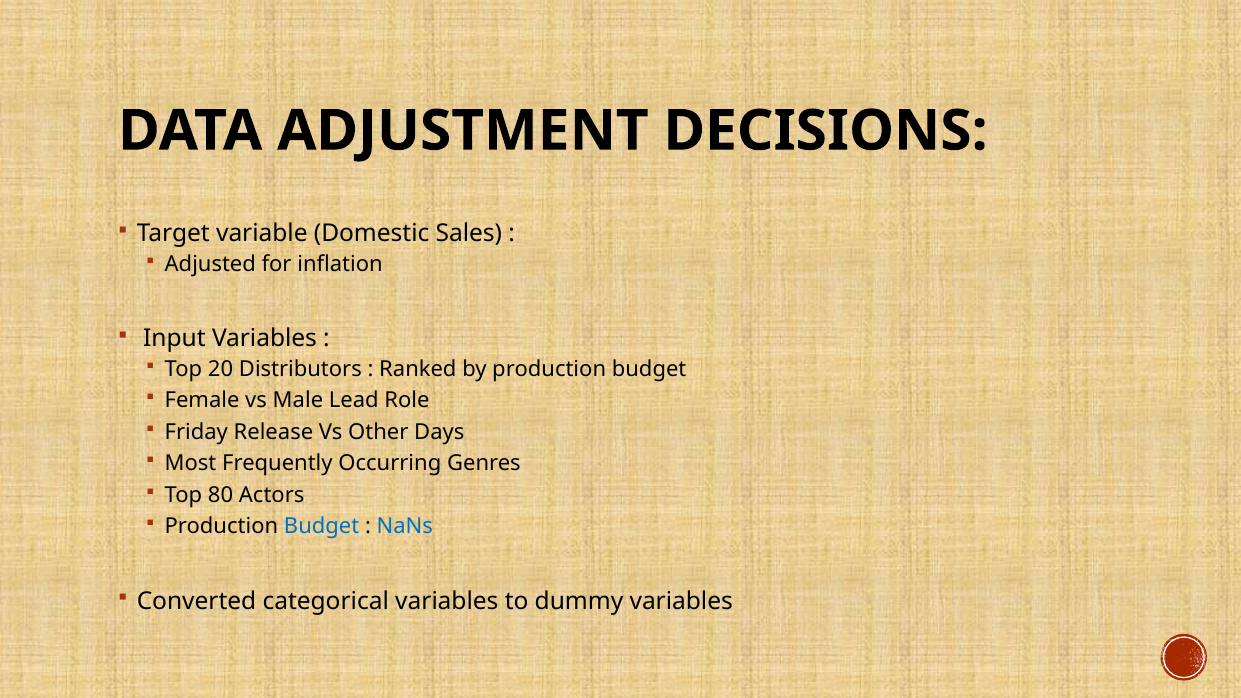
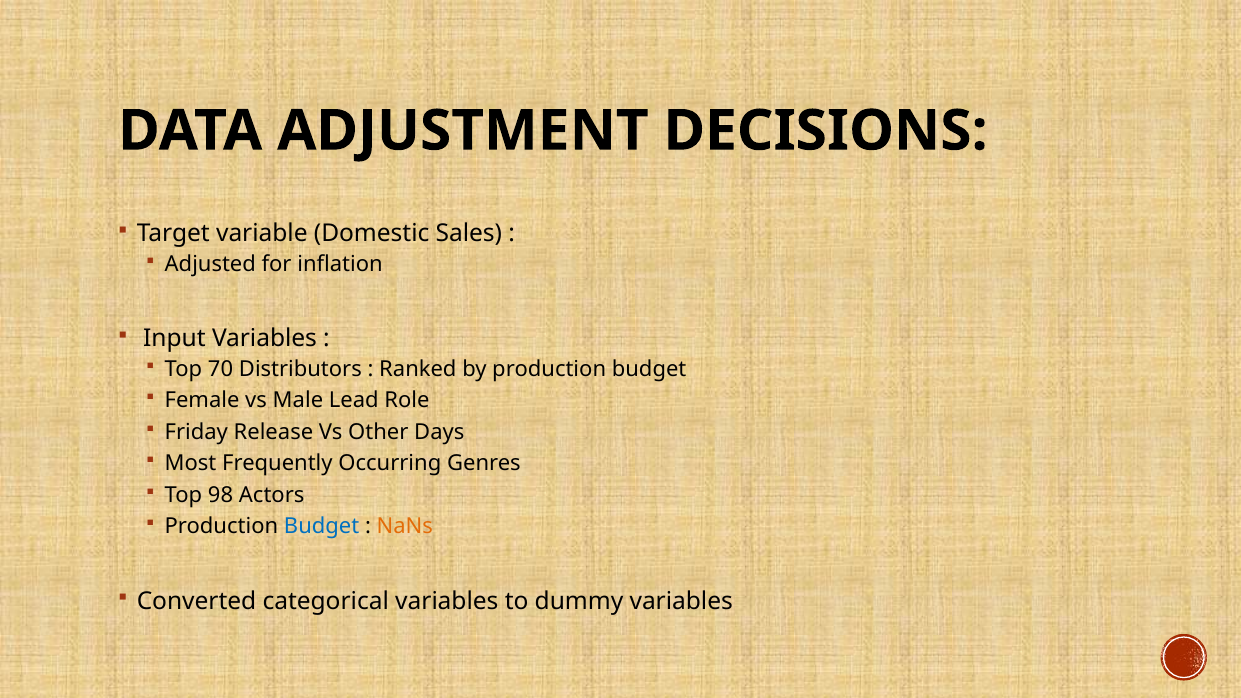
20: 20 -> 70 (221, 369)
80: 80 -> 98 (221, 495)
NaNs colour: blue -> orange (405, 527)
